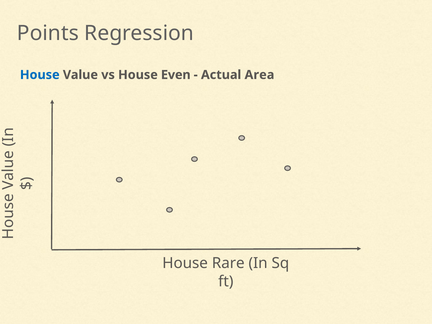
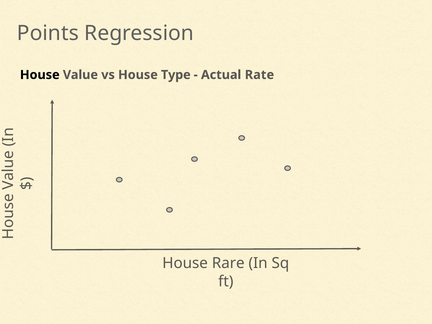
House colour: blue -> black (40, 75)
Even: Even -> Type (176, 75)
Area: Area -> Rate (259, 75)
